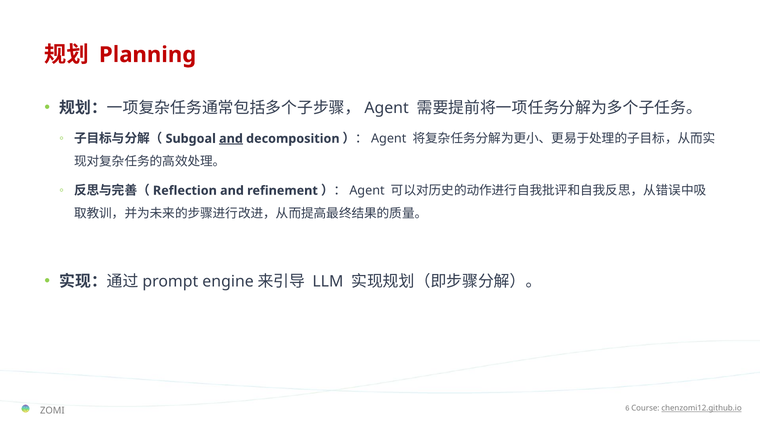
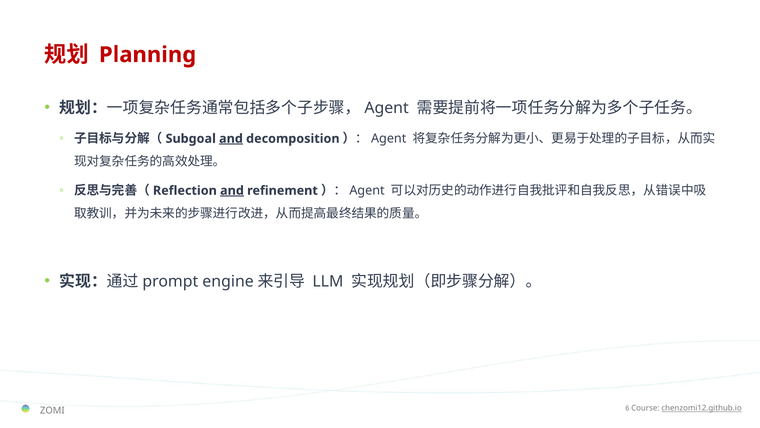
and underline: none -> present (232, 190)
